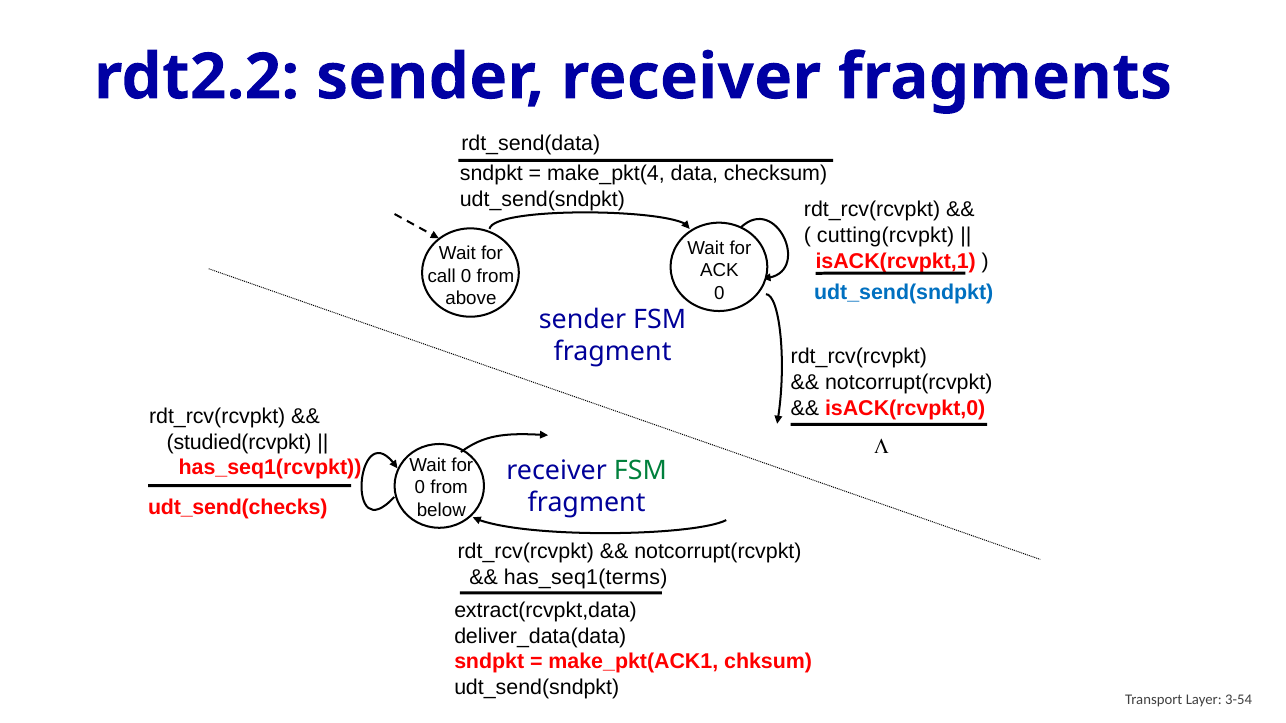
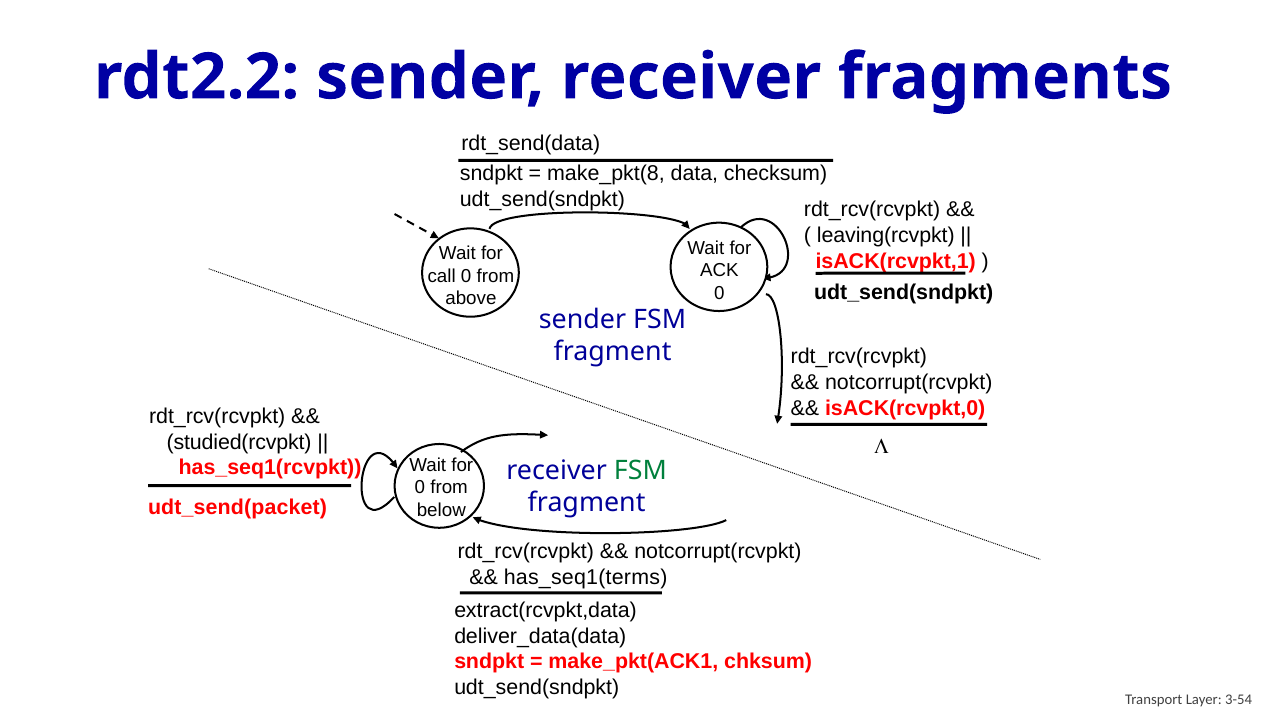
make_pkt(4: make_pkt(4 -> make_pkt(8 (606, 174)
cutting(rcvpkt: cutting(rcvpkt -> leaving(rcvpkt (886, 236)
udt_send(sndpkt colour: blue -> black (904, 293)
udt_send(checks: udt_send(checks -> udt_send(packet (238, 508)
